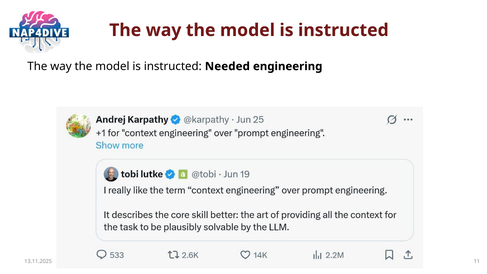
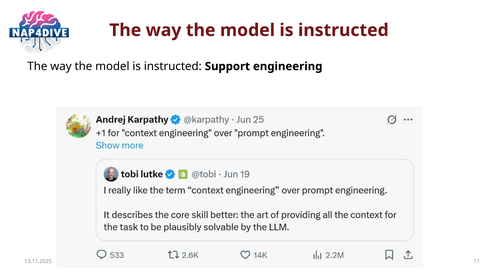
Needed: Needed -> Support (227, 66)
